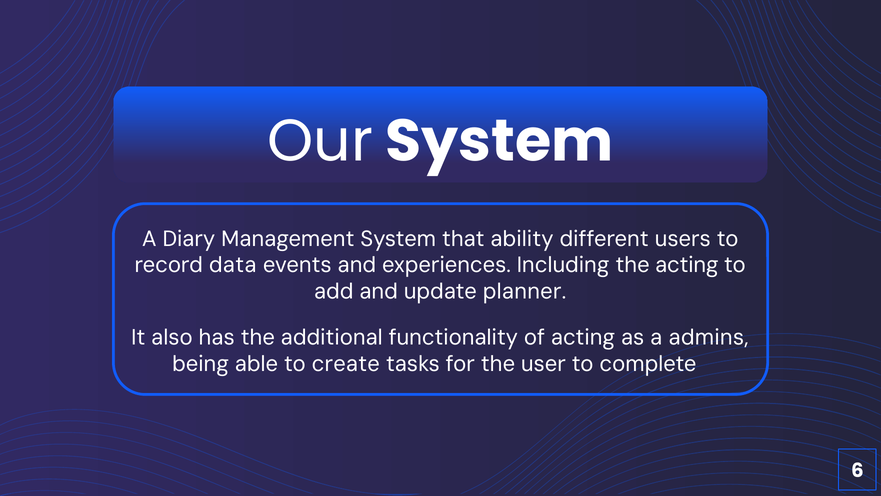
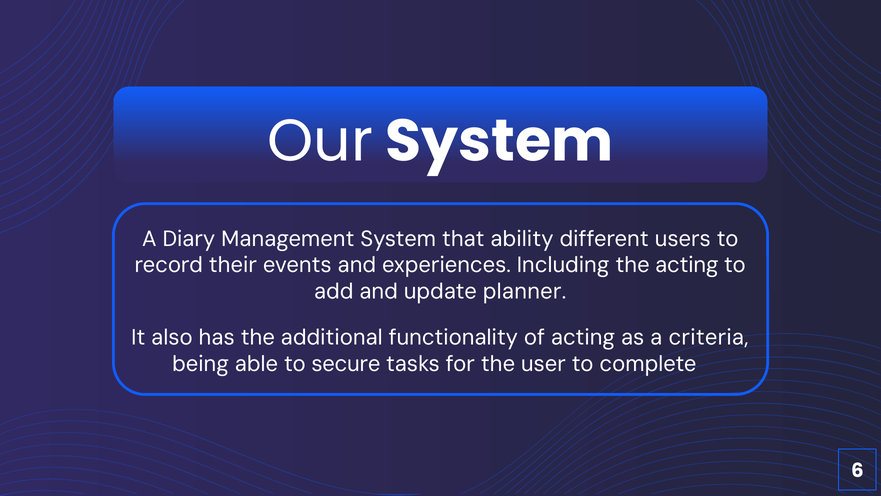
data: data -> their (233, 265)
admins: admins -> criteria (709, 337)
create: create -> secure (346, 364)
